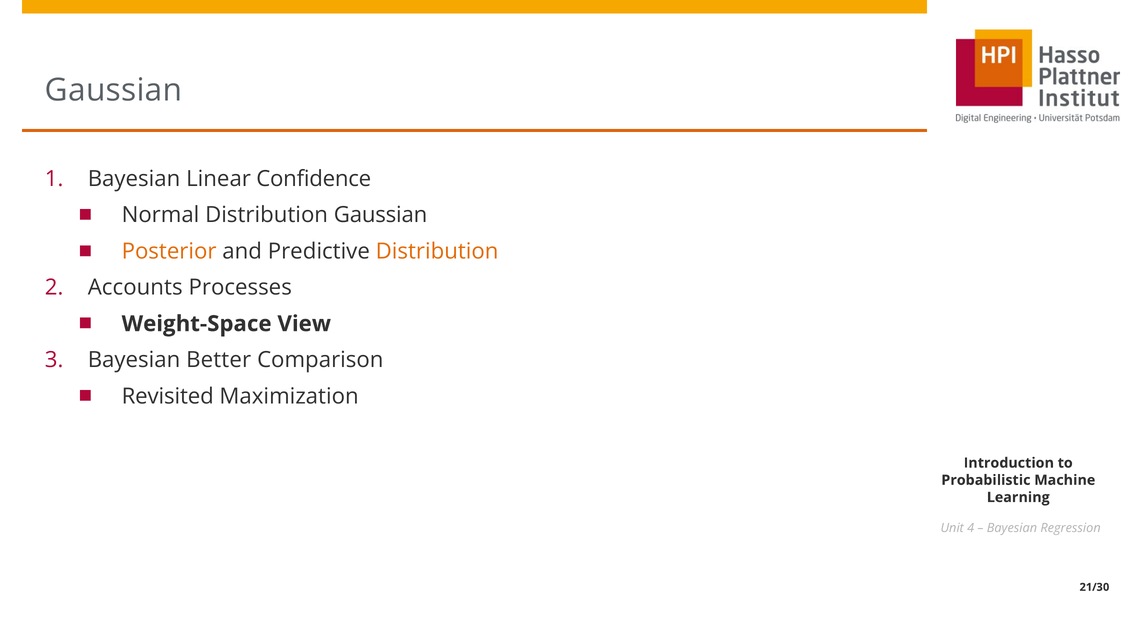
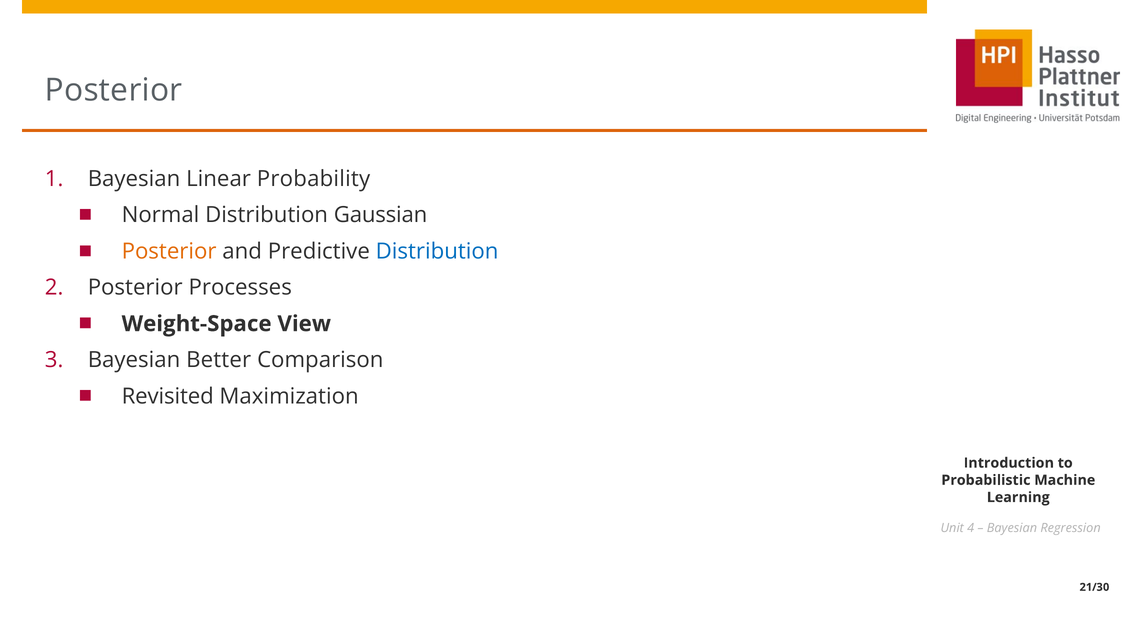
Gaussian: Gaussian -> Posterior (114, 90)
Confidence: Confidence -> Probability (314, 179)
Distribution colour: orange -> blue (437, 251)
Accounts: Accounts -> Posterior (135, 288)
